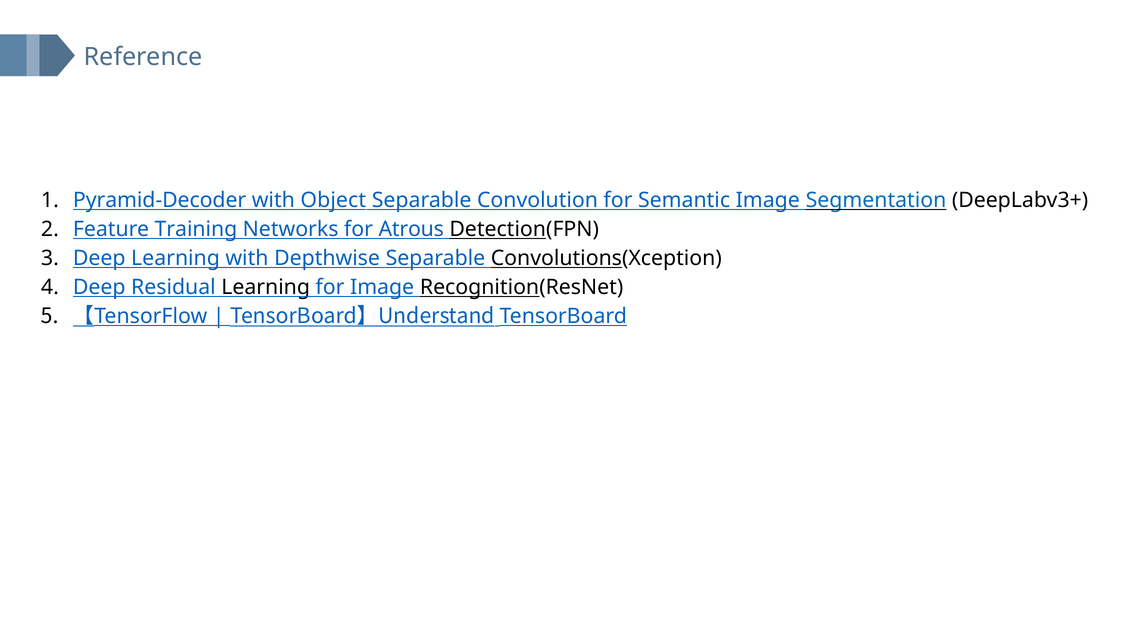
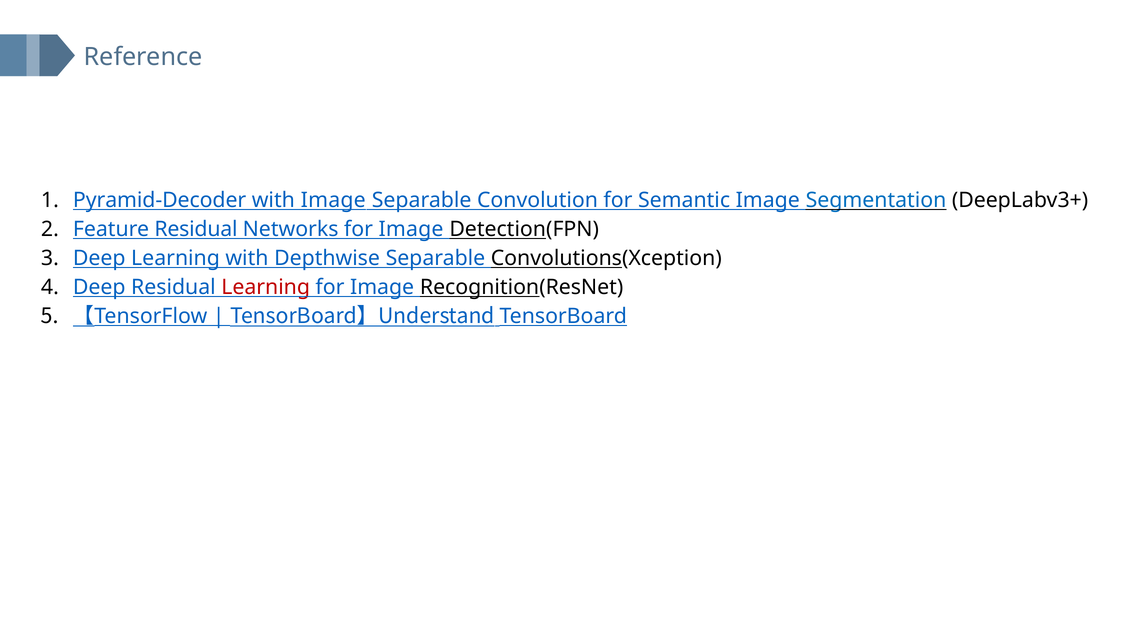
with Object: Object -> Image (333, 200)
Feature Training: Training -> Residual (196, 229)
Networks for Atrous: Atrous -> Image (411, 229)
Learning colour: black -> red (266, 287)
